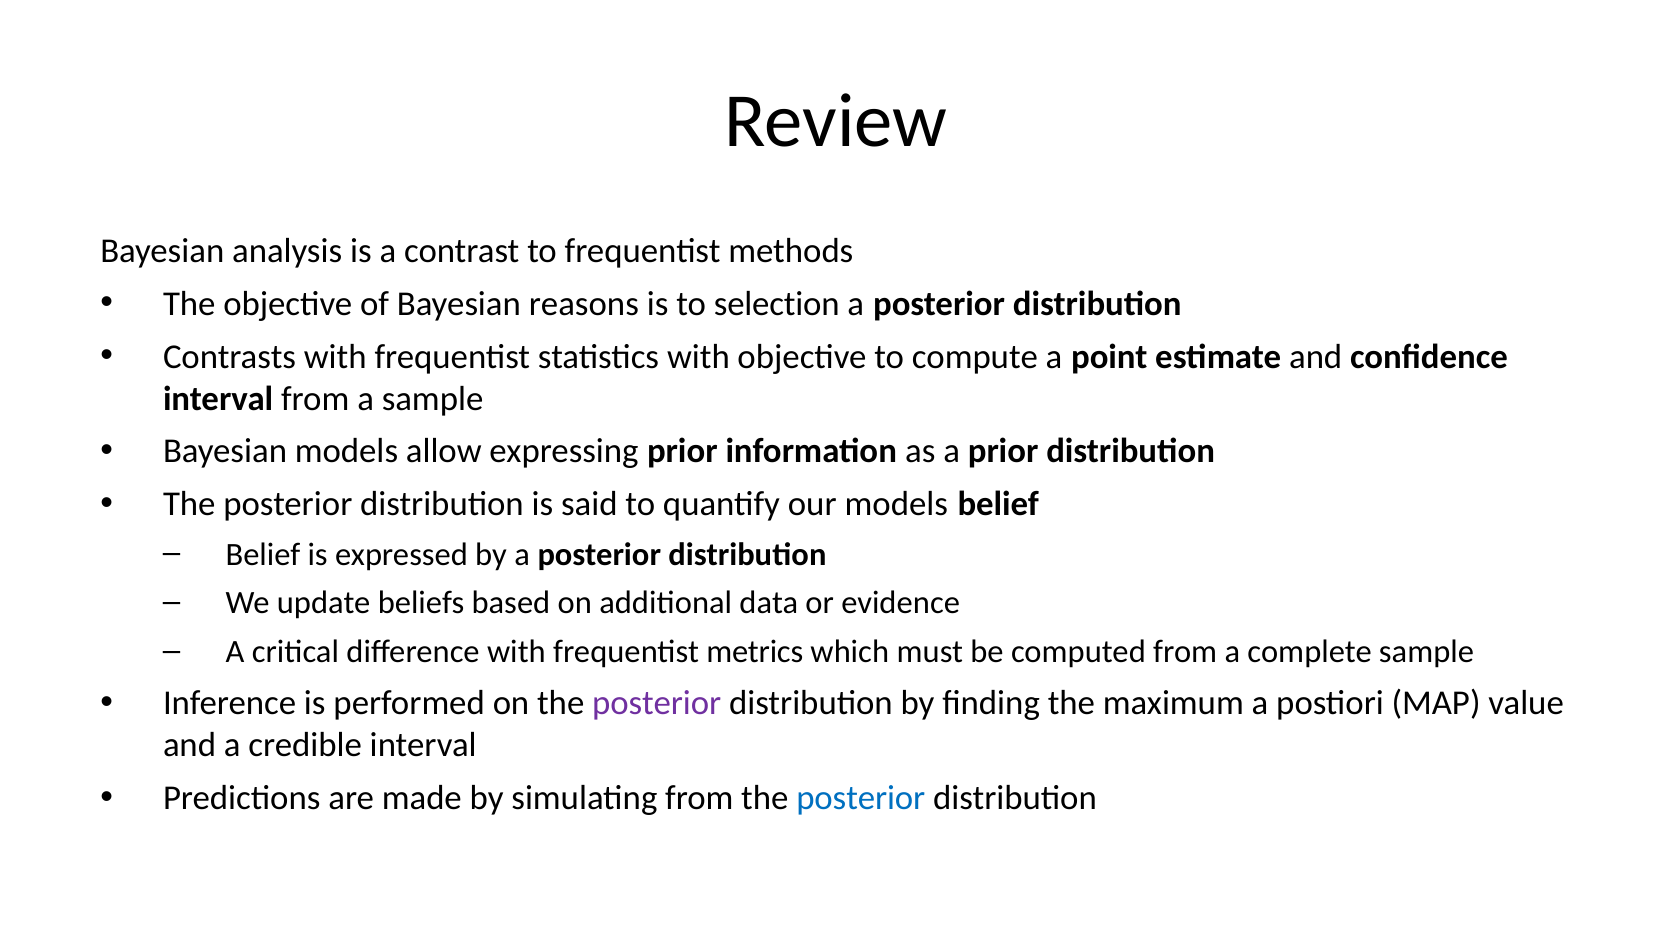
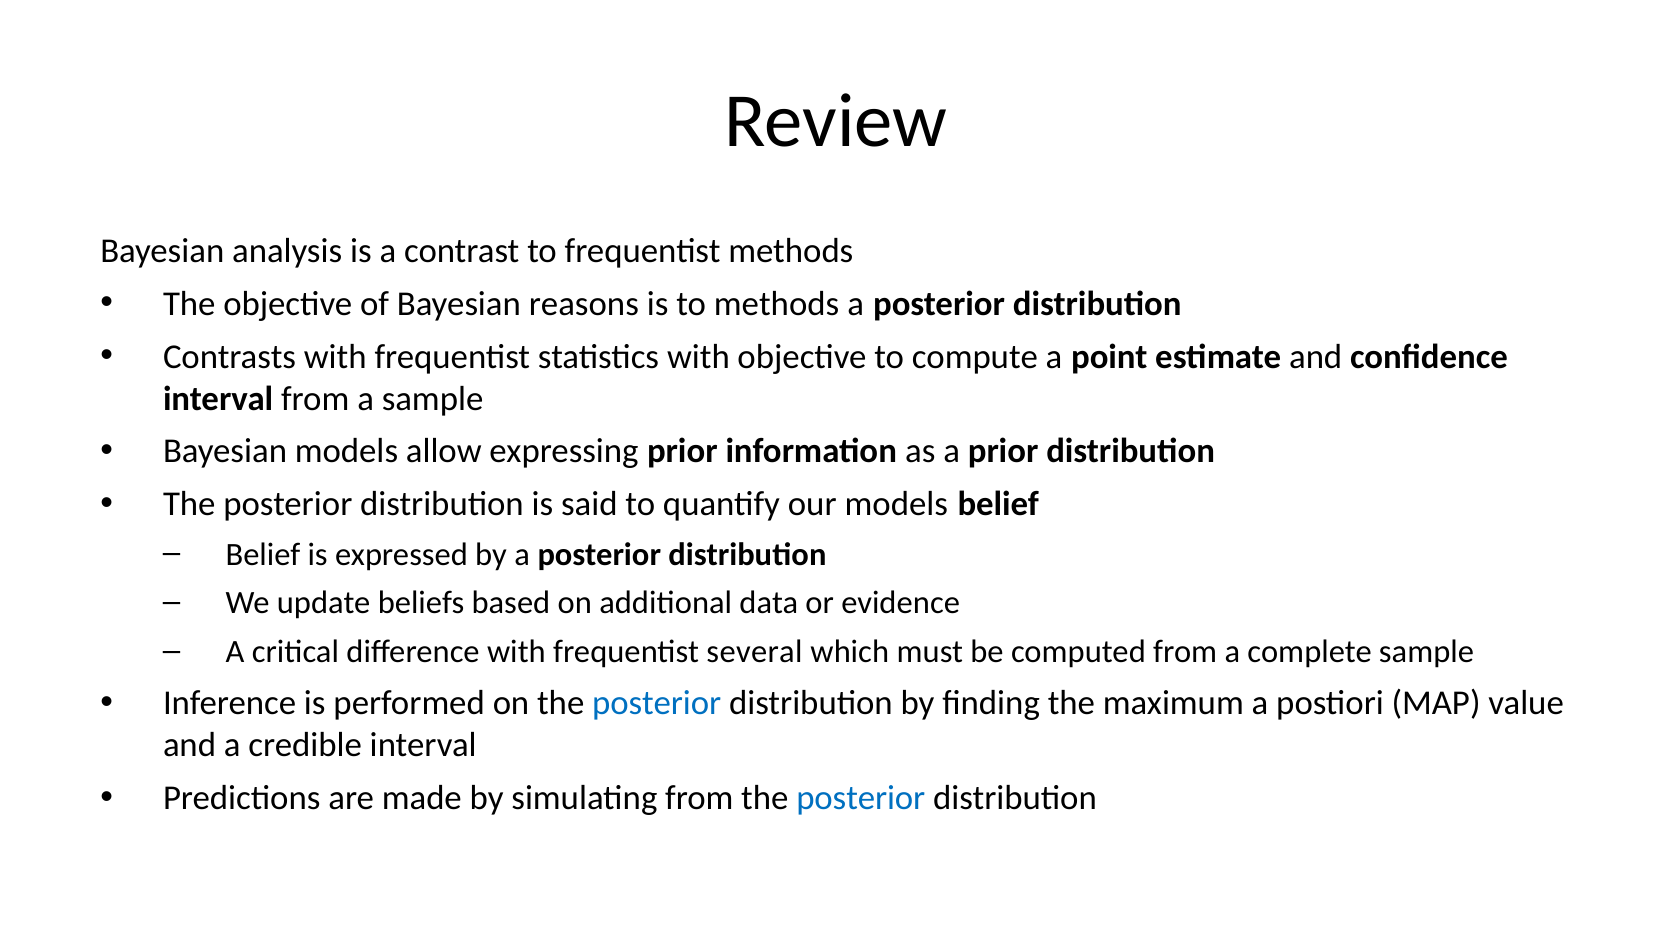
to selection: selection -> methods (777, 304)
metrics: metrics -> several (754, 652)
posterior colour: purple -> blue (657, 704)
